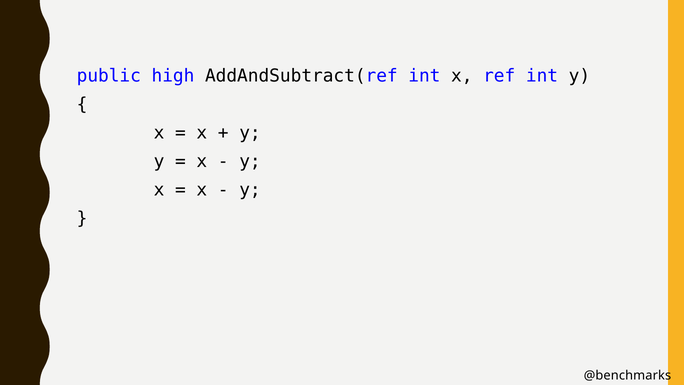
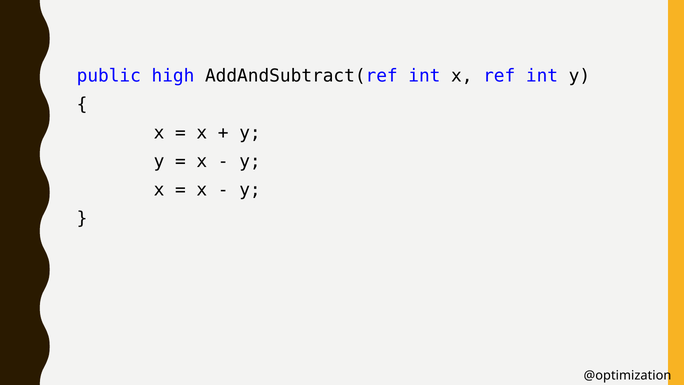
@benchmarks: @benchmarks -> @optimization (628, 375)
